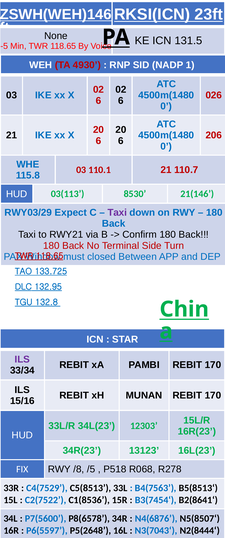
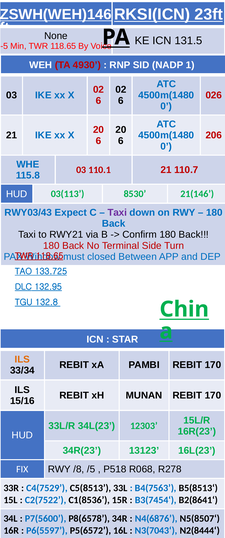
RWY03/29: RWY03/29 -> RWY03/43 (28, 213)
ILS colour: purple -> orange (22, 360)
P5(2648: P5(2648 -> P5(6572 (90, 531)
